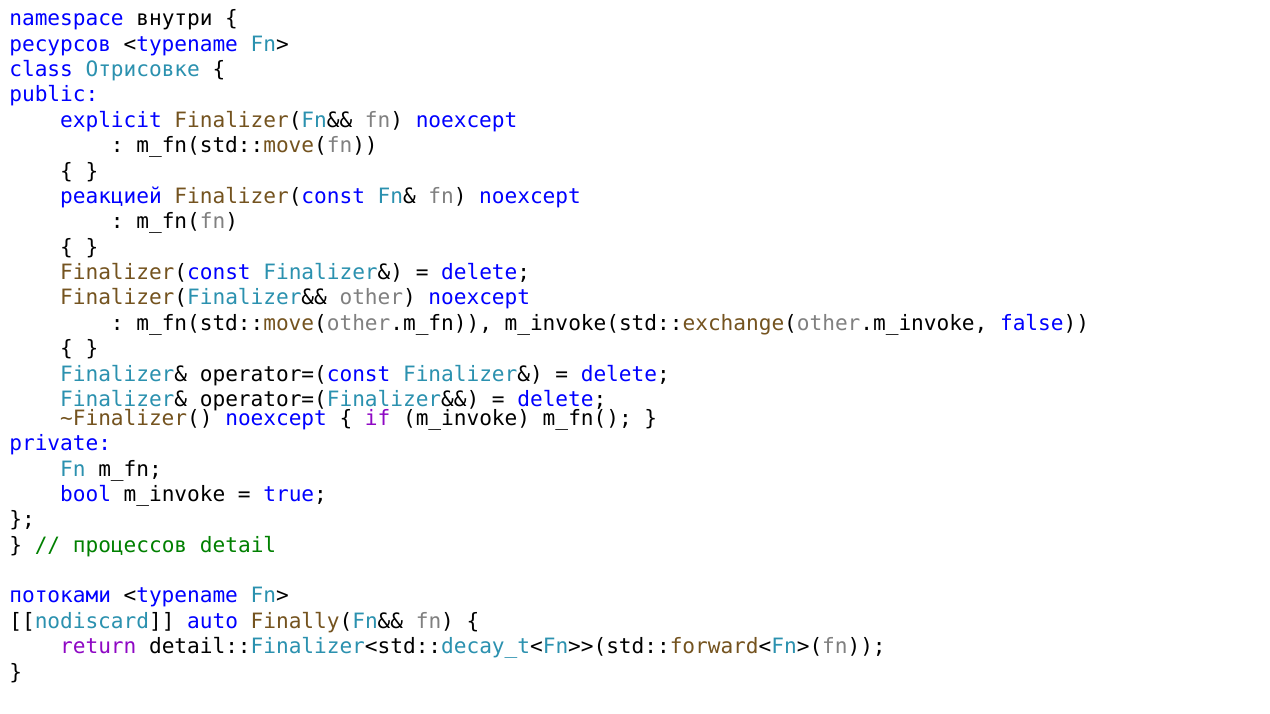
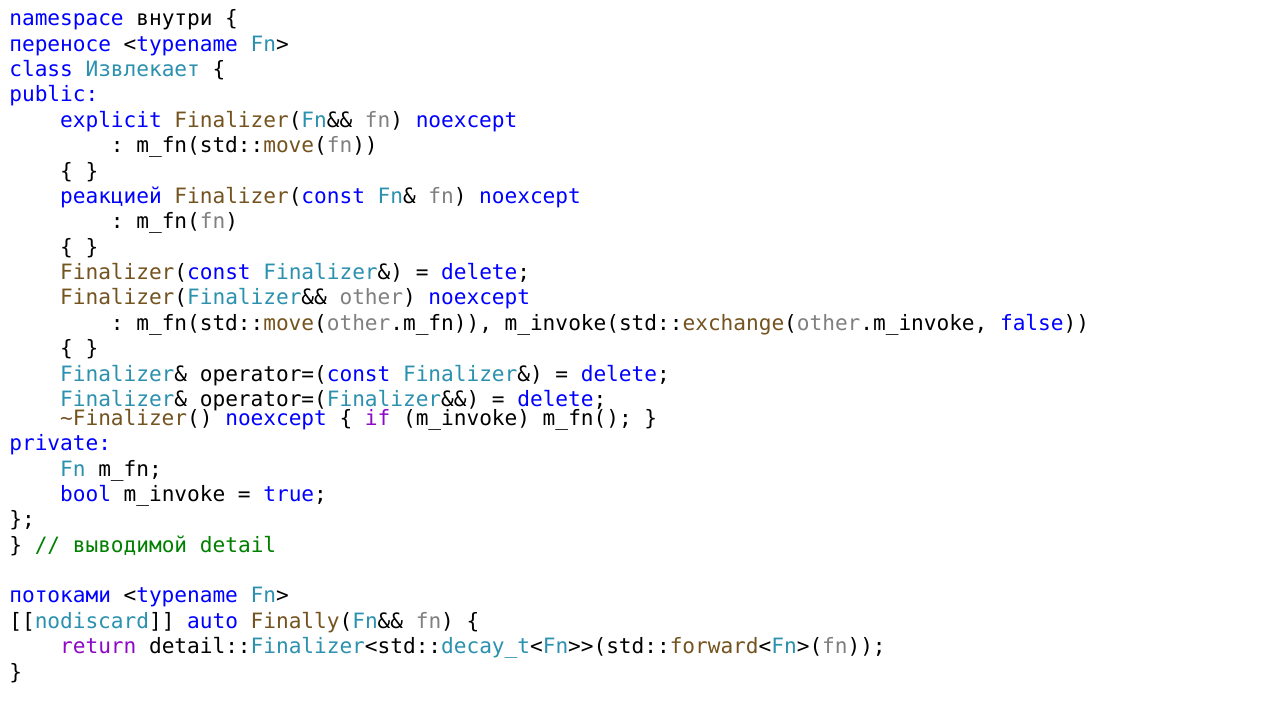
ресурсов: ресурсов -> переносе (60, 44)
Отрисовке: Отрисовке -> Извлекает (143, 70)
процессов: процессов -> выводимой (130, 545)
